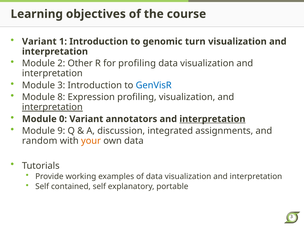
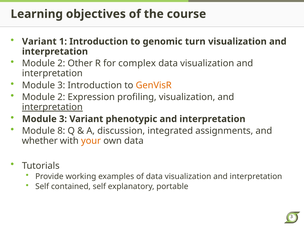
for profiling: profiling -> complex (137, 63)
GenVisR colour: blue -> orange (154, 85)
8: 8 -> 2 (61, 97)
0: 0 -> 3 (63, 119)
annotators: annotators -> phenotypic (131, 119)
interpretation underline: present -> none (212, 119)
9: 9 -> 8 (61, 131)
random: random -> whether (40, 141)
